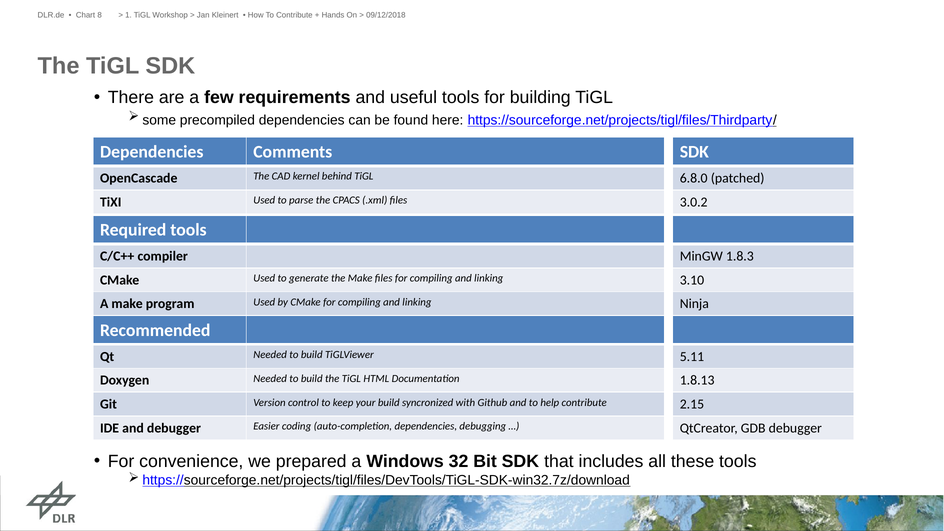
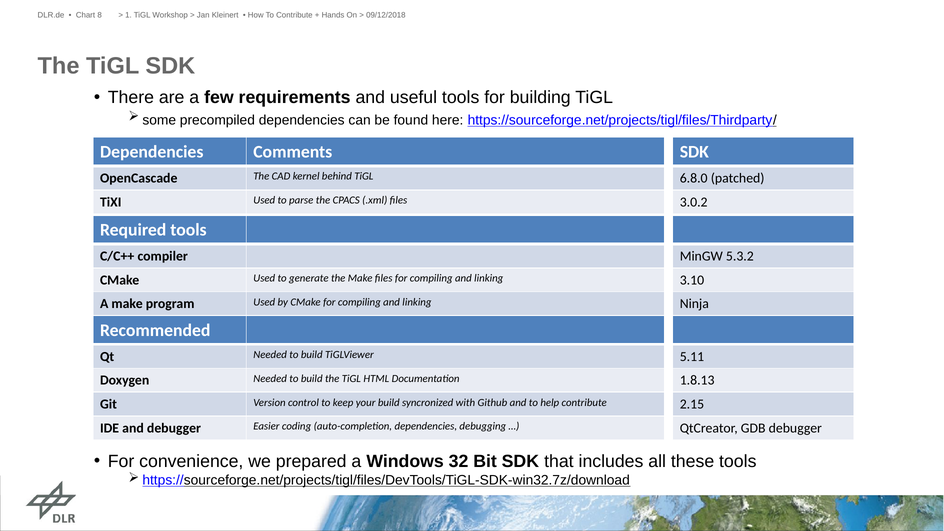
1.8.3: 1.8.3 -> 5.3.2 (740, 256)
